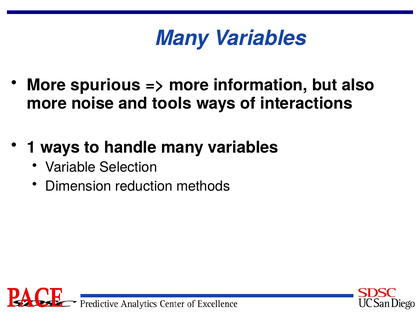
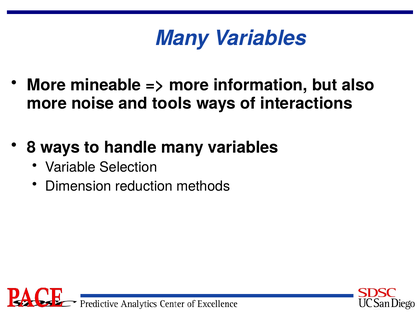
spurious: spurious -> mineable (106, 85)
1: 1 -> 8 (31, 147)
